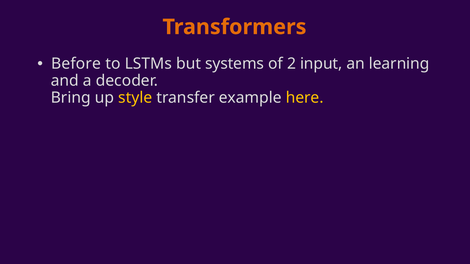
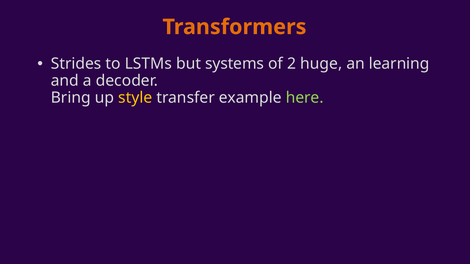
Before: Before -> Strides (76, 64)
input: input -> huge (321, 64)
here colour: yellow -> light green (305, 98)
